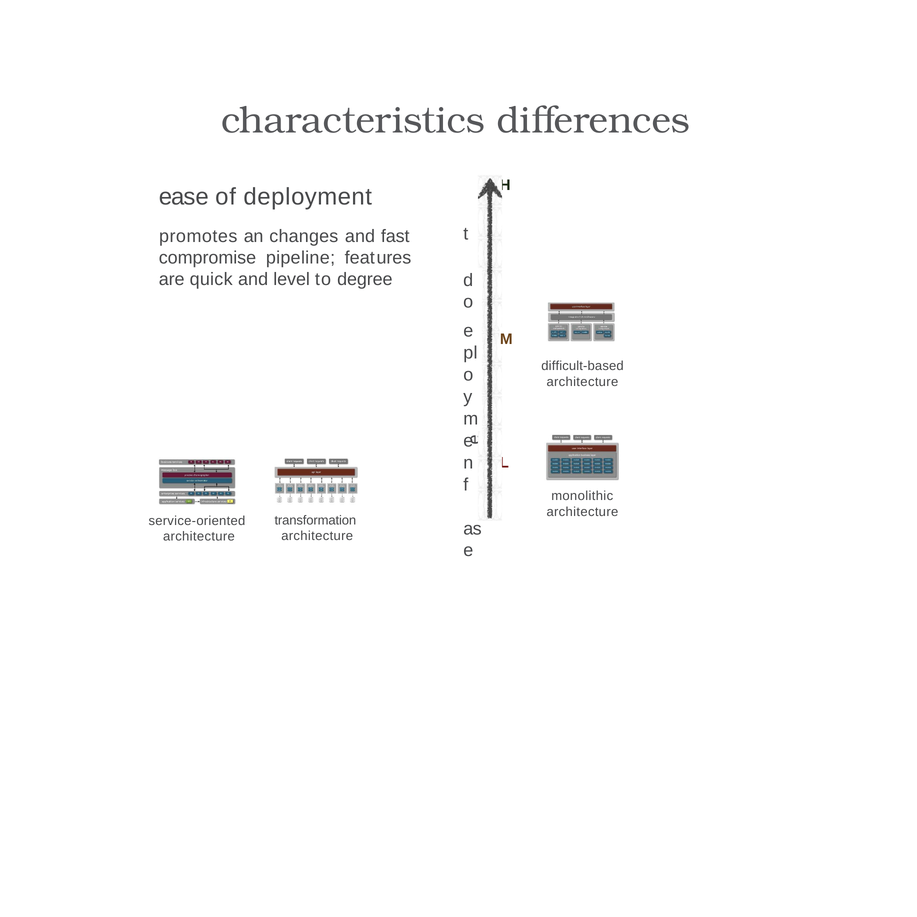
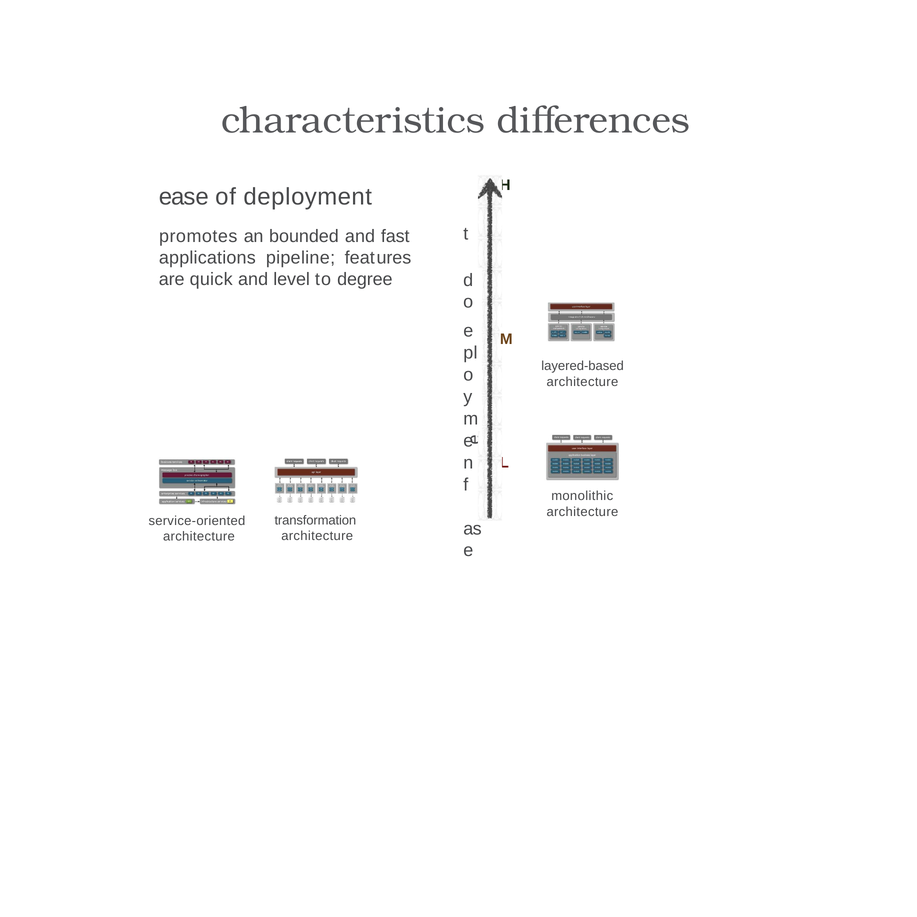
changes: changes -> bounded (304, 236)
compromise: compromise -> applications (207, 258)
difficult-based: difficult-based -> layered-based (583, 366)
